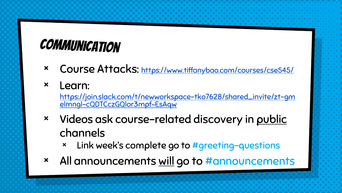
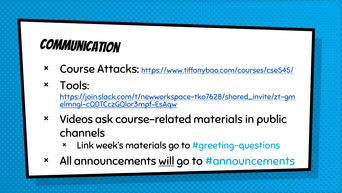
Learn: Learn -> Tools (74, 85)
course-related discovery: discovery -> materials (218, 119)
public underline: present -> none (272, 119)
week’s complete: complete -> materials (146, 145)
